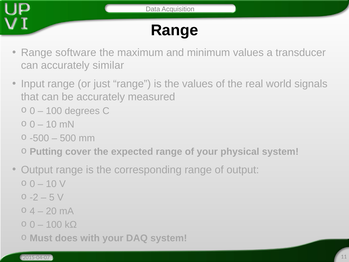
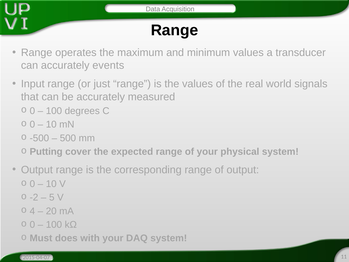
software: software -> operates (76, 53)
similar: similar -> events (108, 65)
